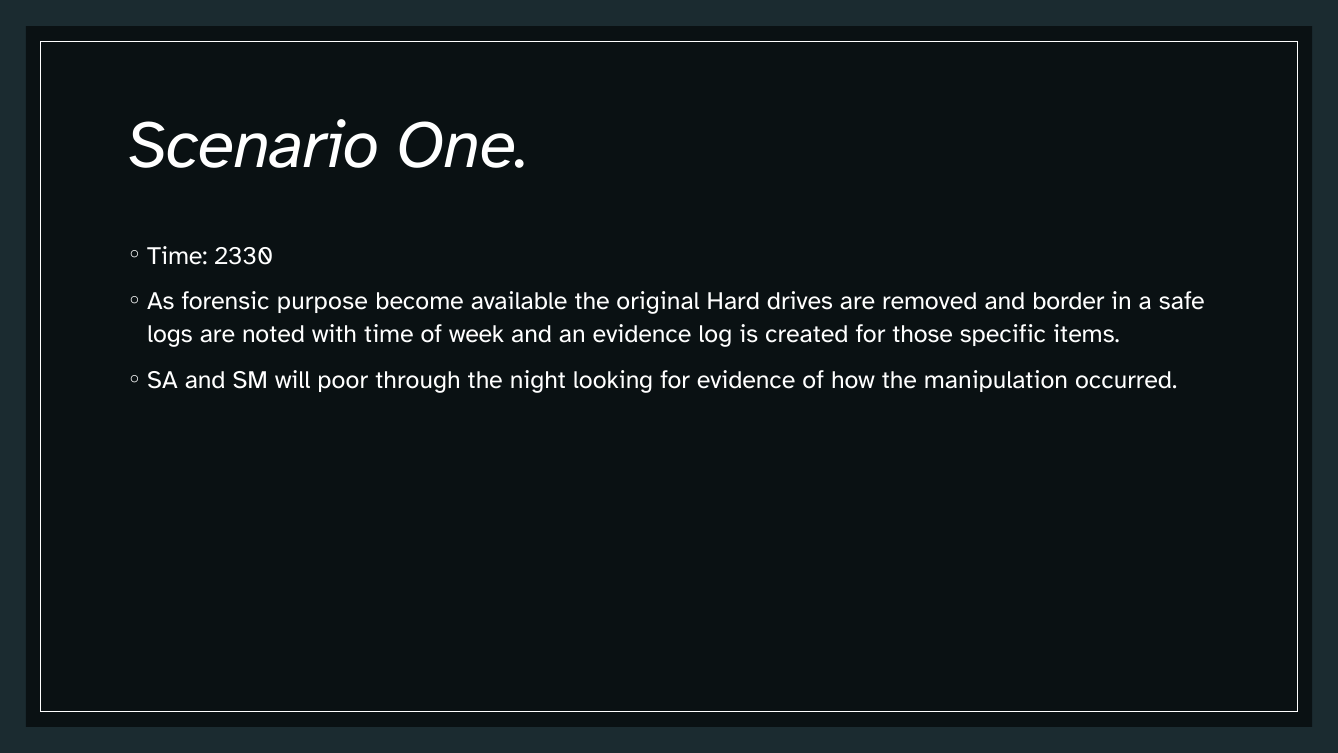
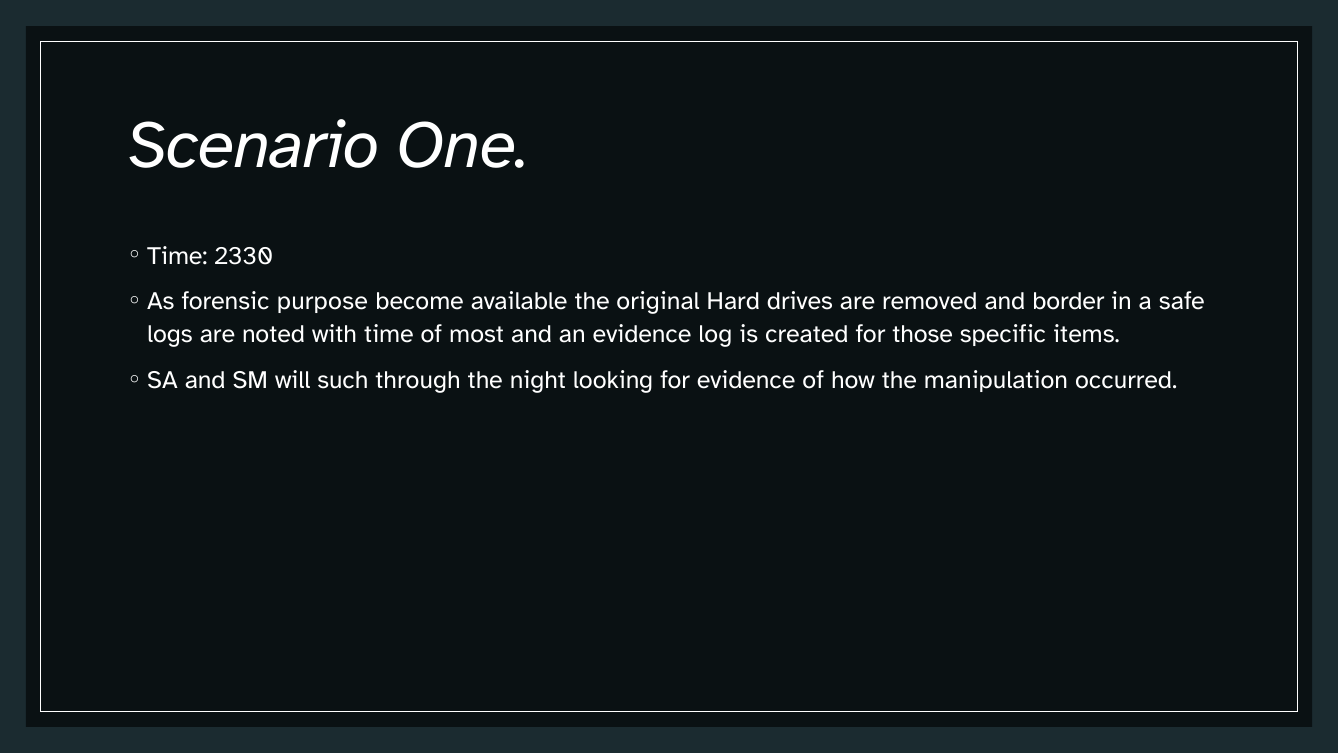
week: week -> most (477, 334)
poor: poor -> such (343, 380)
